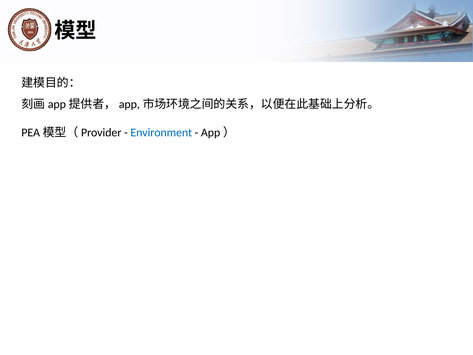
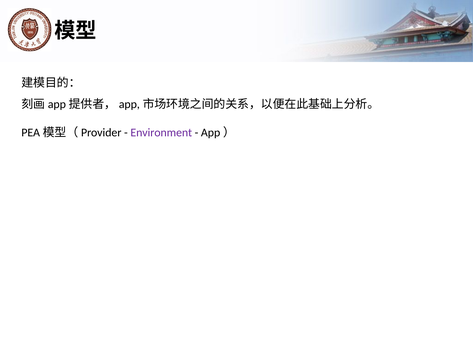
Environment colour: blue -> purple (161, 133)
